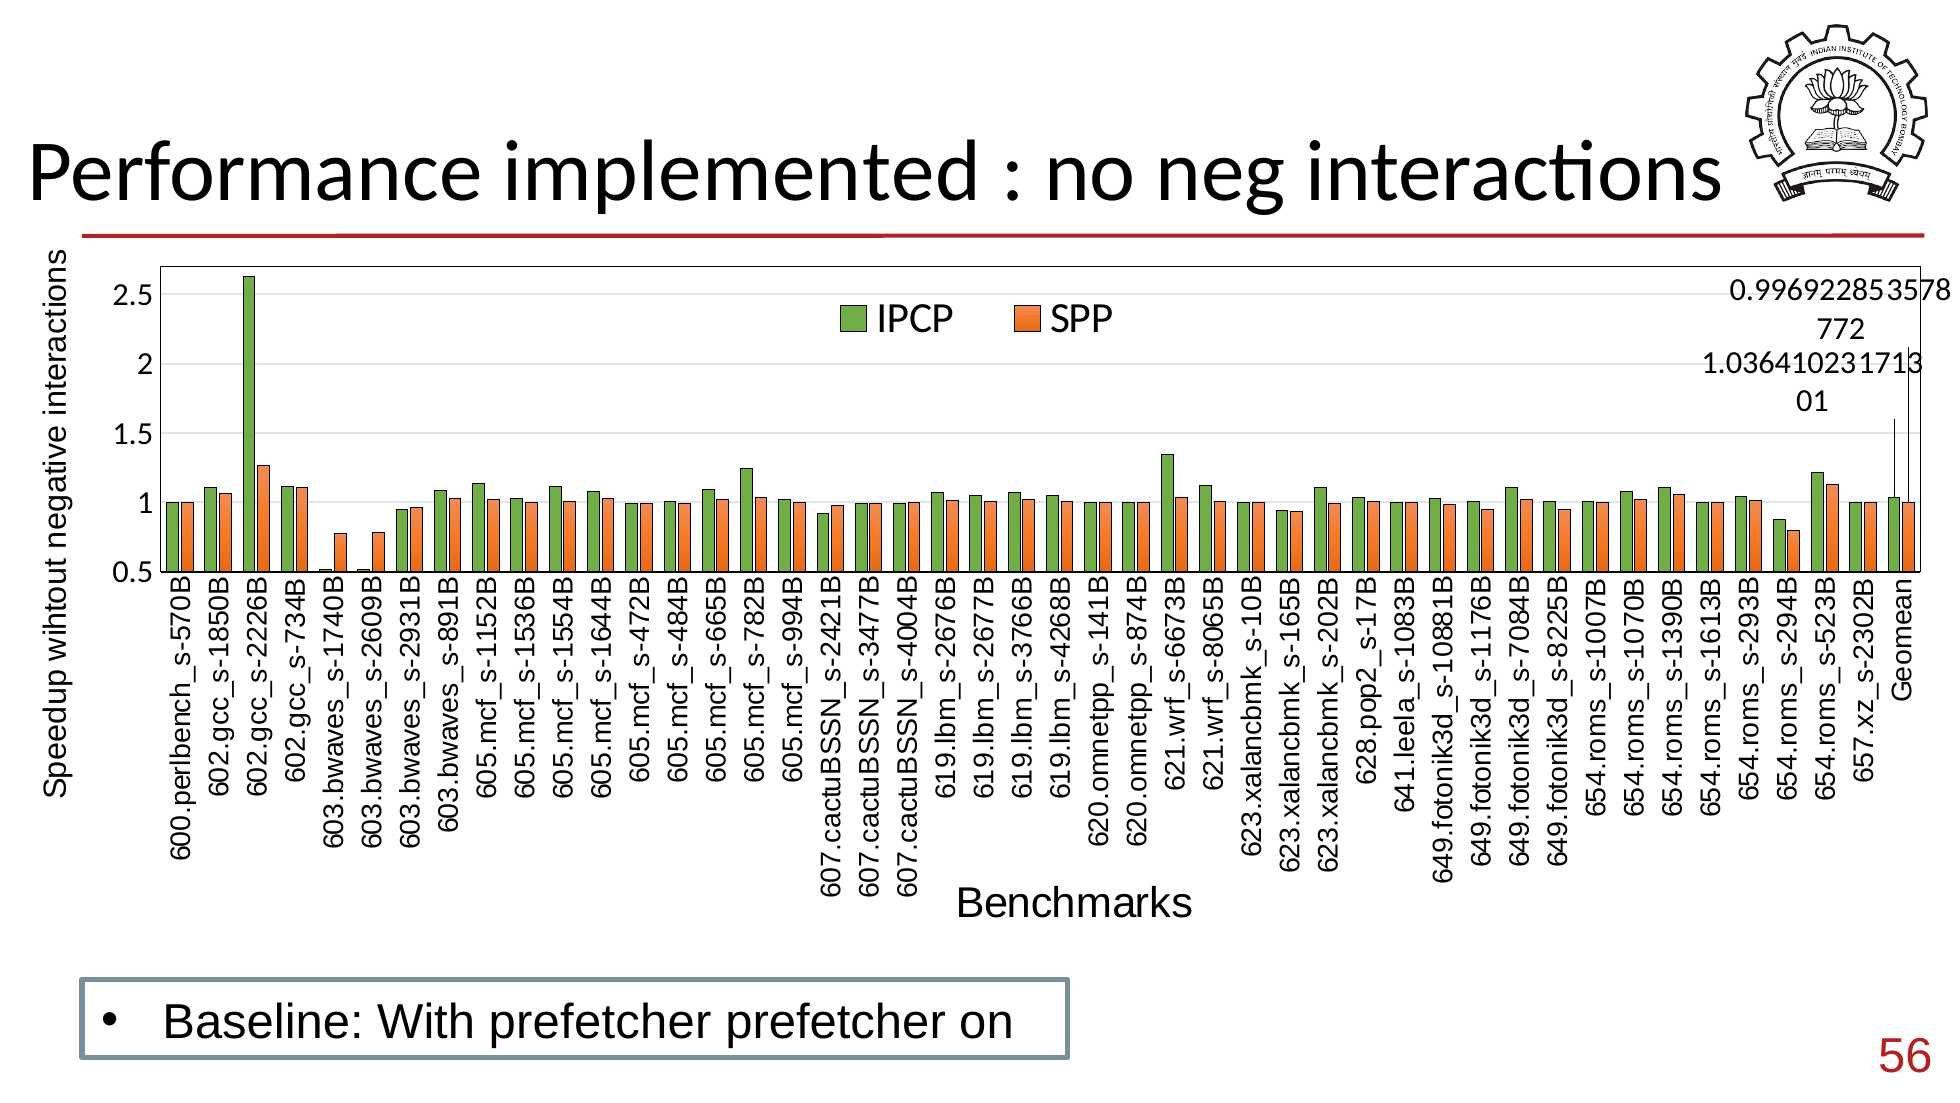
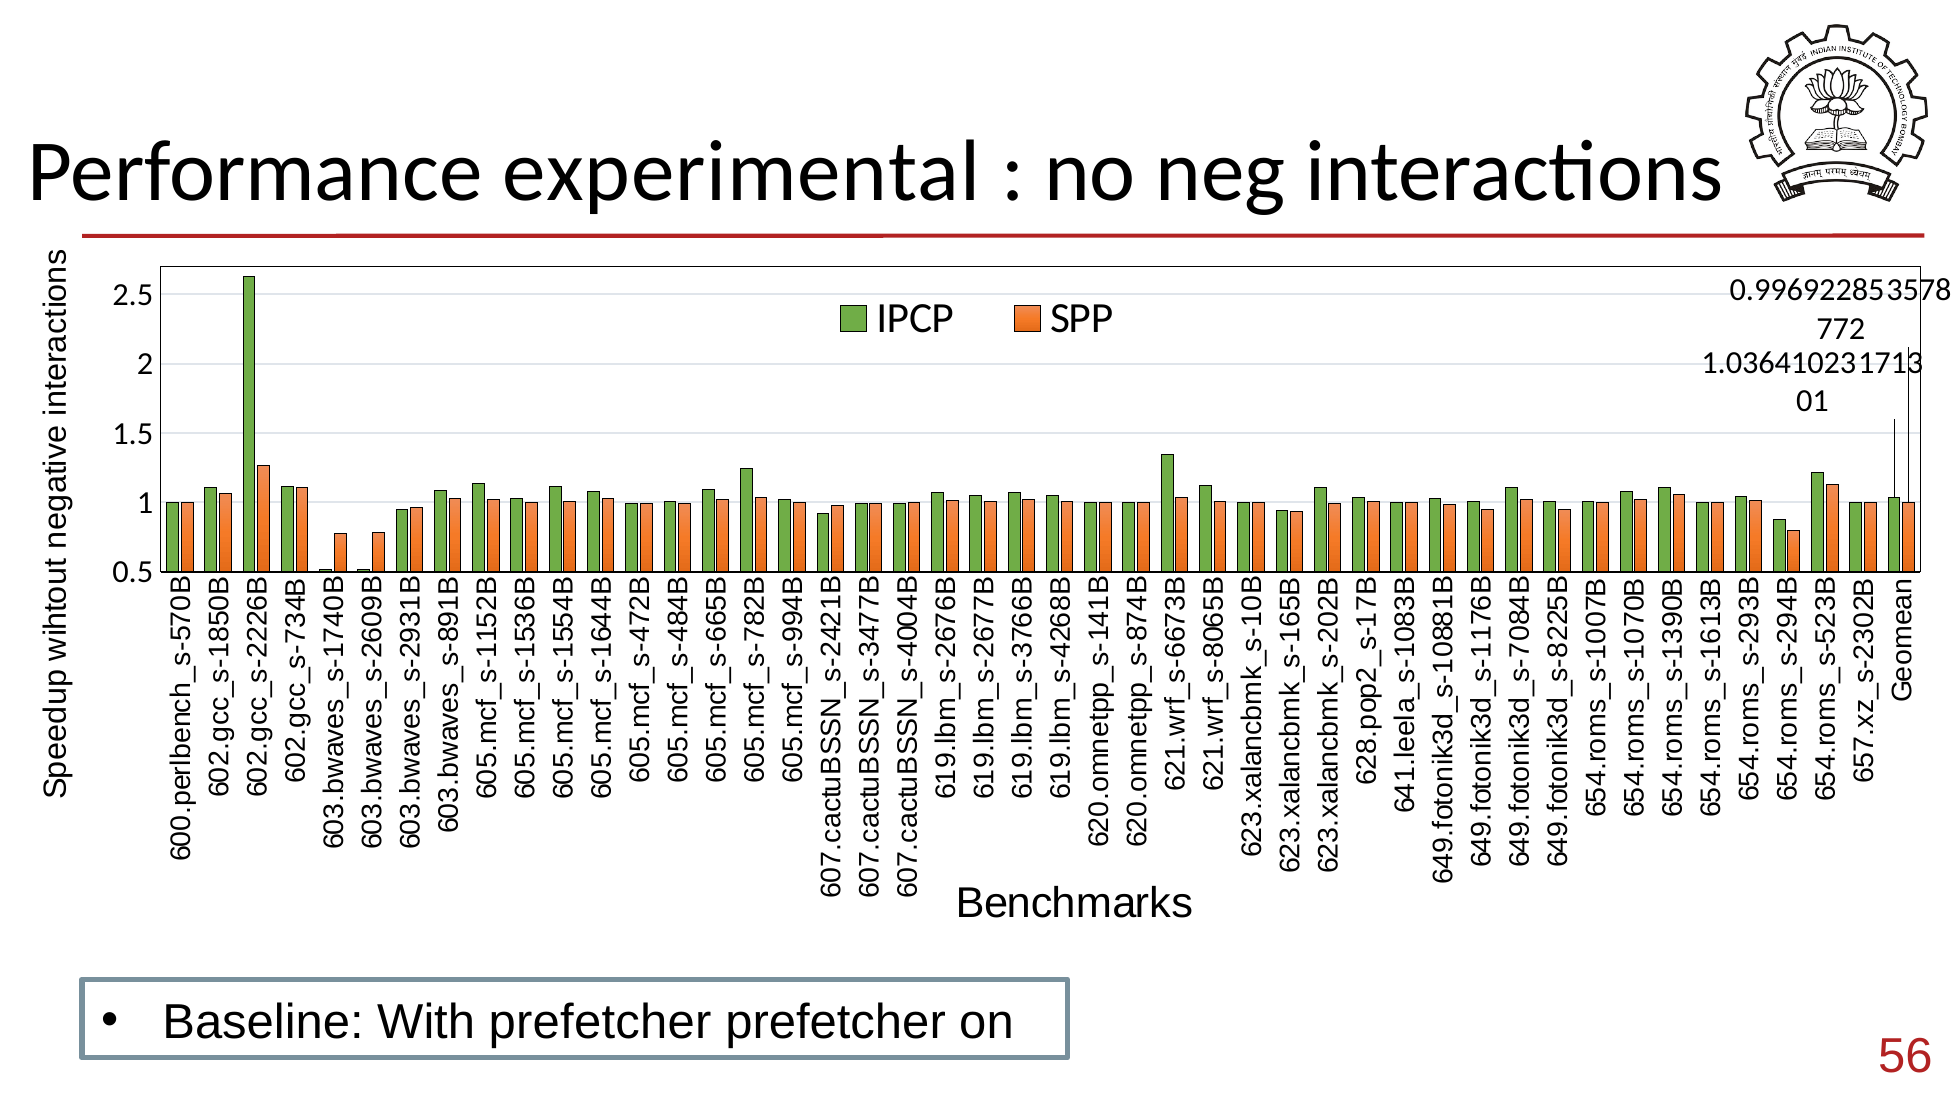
implemented: implemented -> experimental (741, 172)
